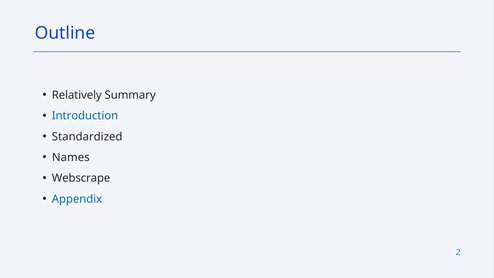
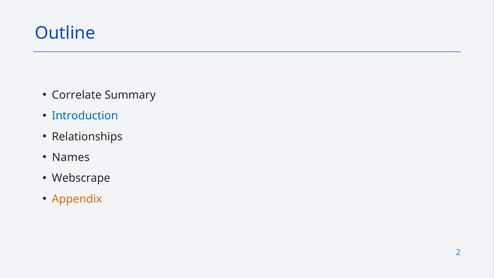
Relatively: Relatively -> Correlate (77, 95)
Standardized: Standardized -> Relationships (87, 137)
Appendix colour: blue -> orange (77, 199)
